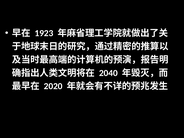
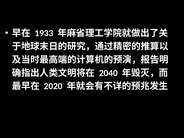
1923: 1923 -> 1933 (44, 33)
